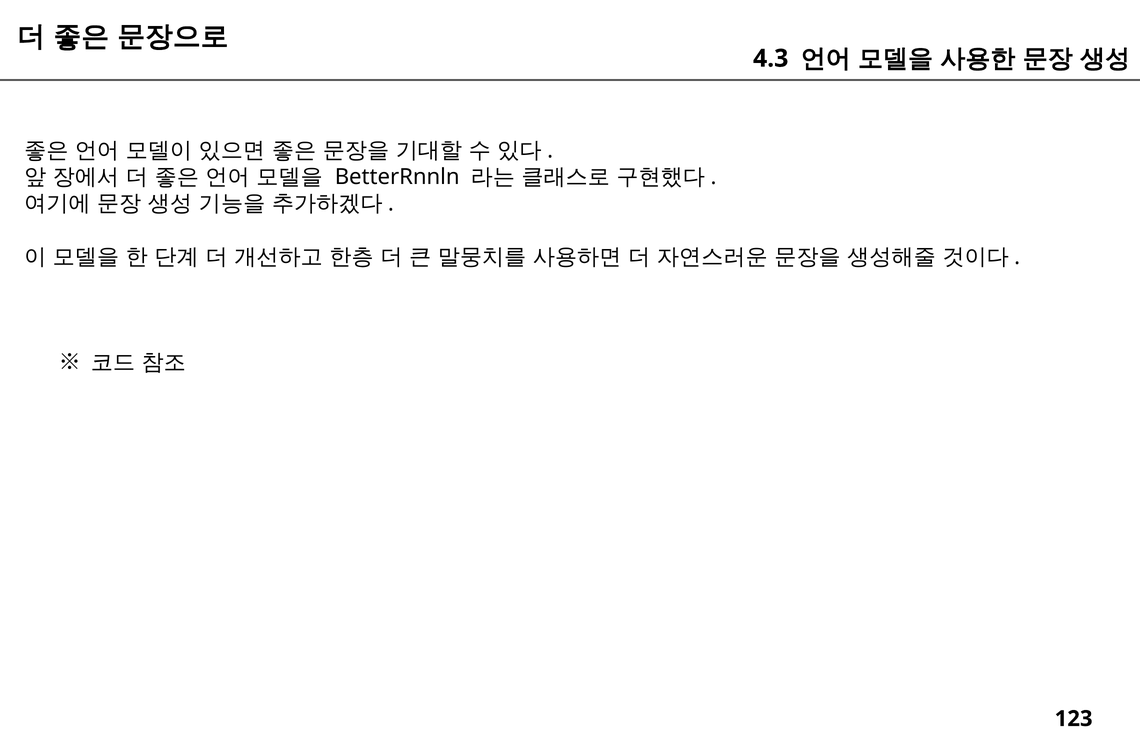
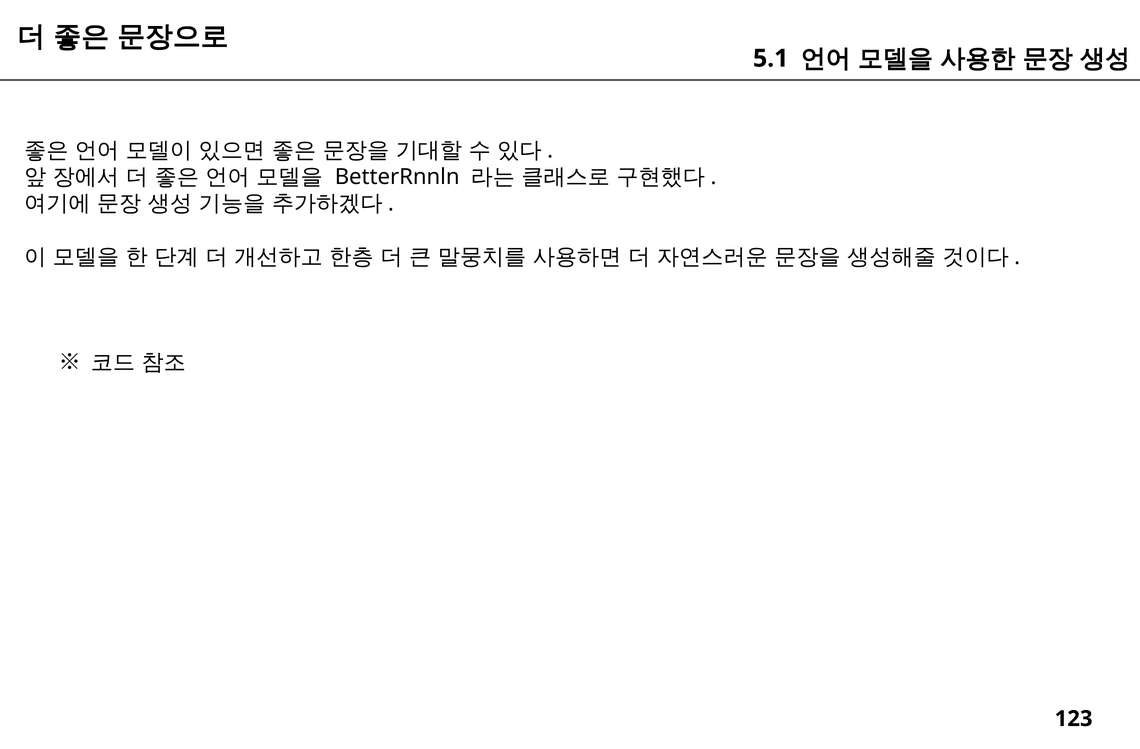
4.3: 4.3 -> 5.1 (771, 58)
